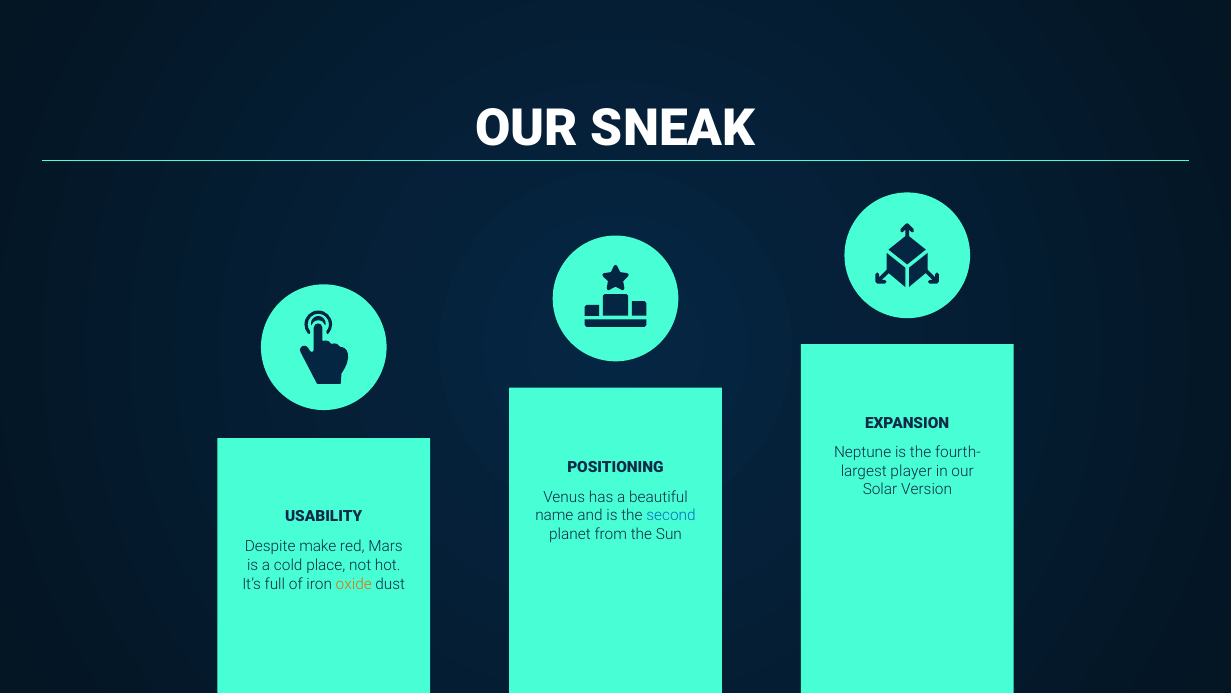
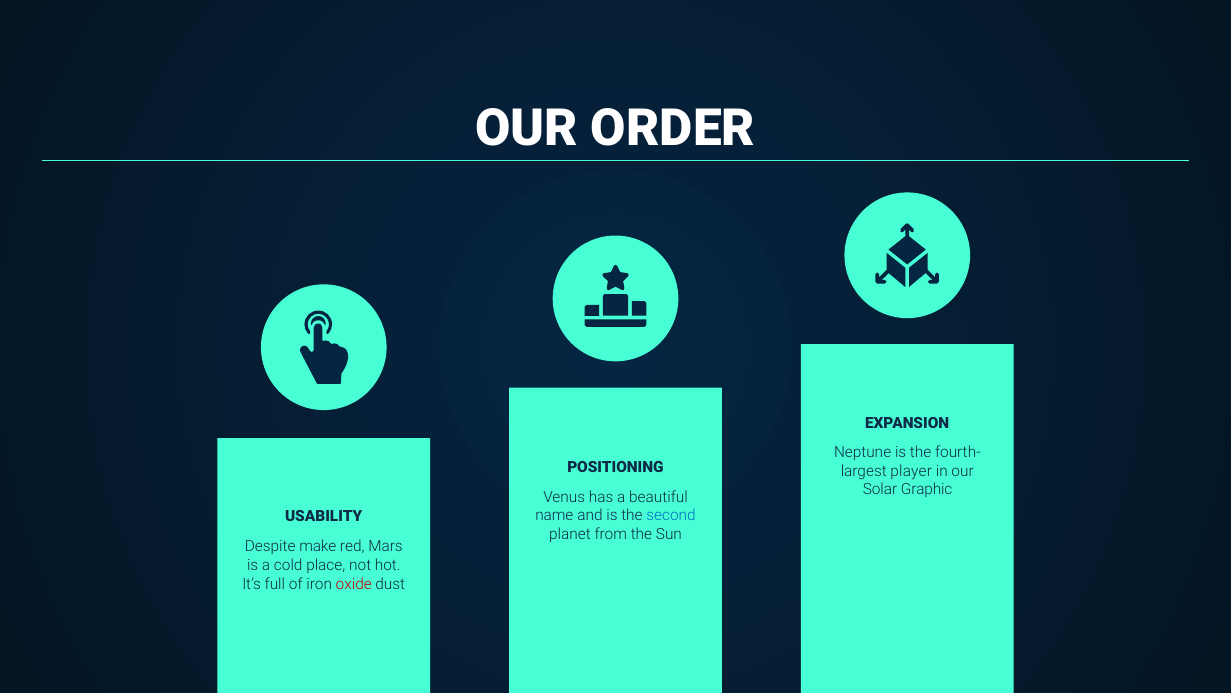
SNEAK: SNEAK -> ORDER (673, 129)
Version: Version -> Graphic (927, 489)
oxide colour: orange -> red (354, 583)
